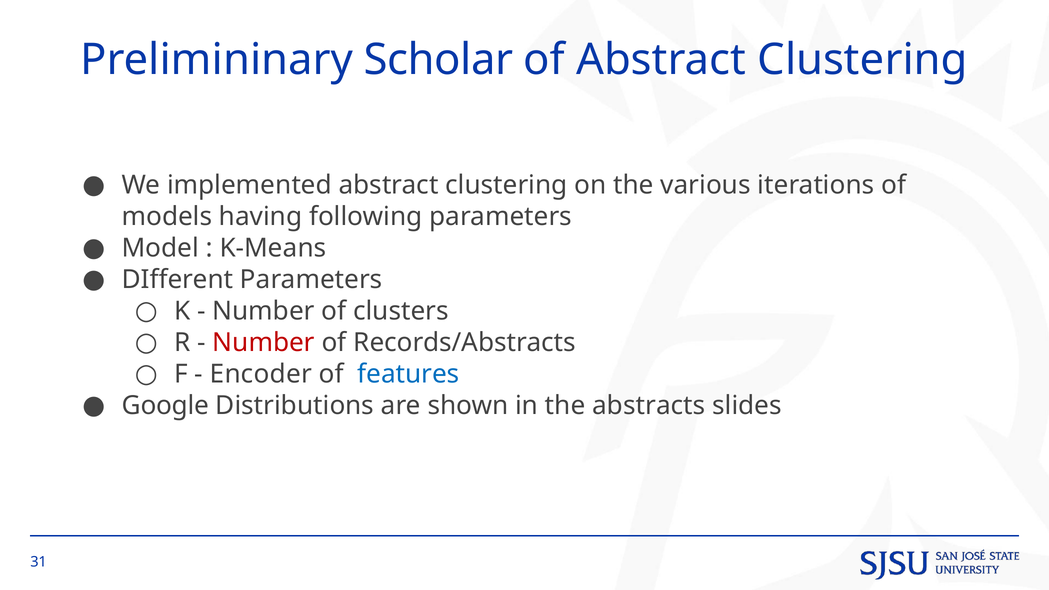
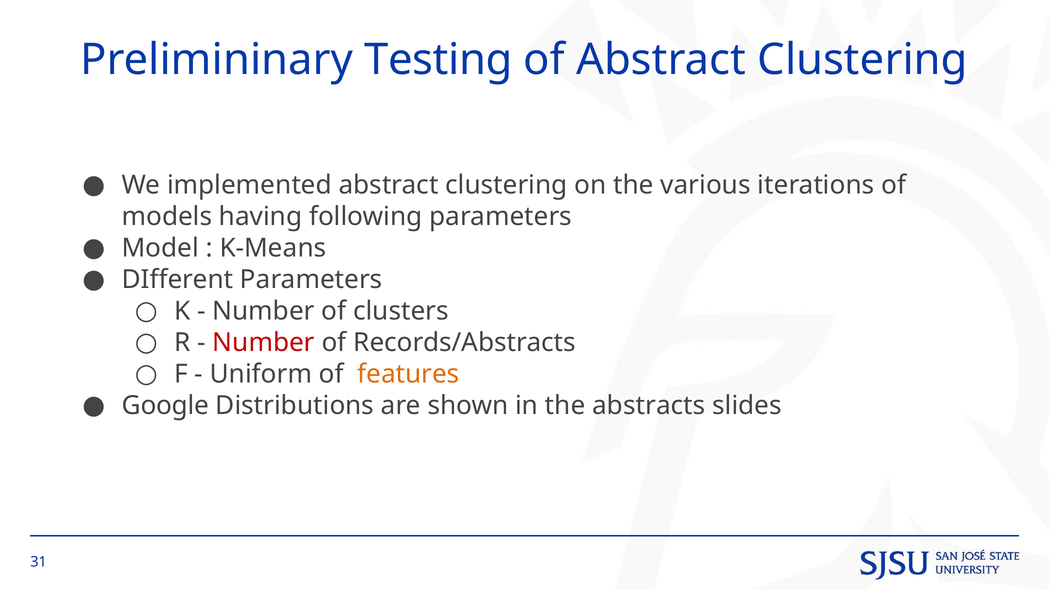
Scholar: Scholar -> Testing (438, 60)
Encoder: Encoder -> Uniform (261, 374)
features colour: blue -> orange (408, 374)
